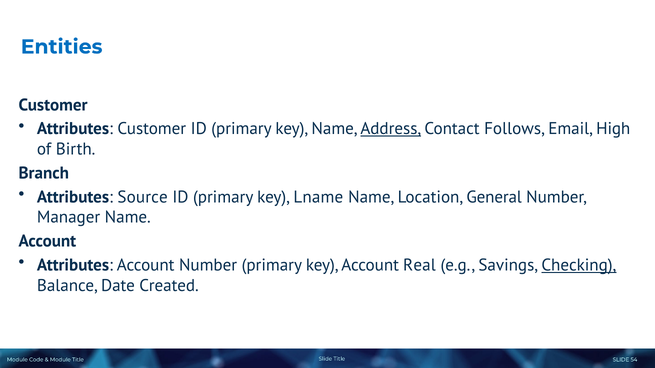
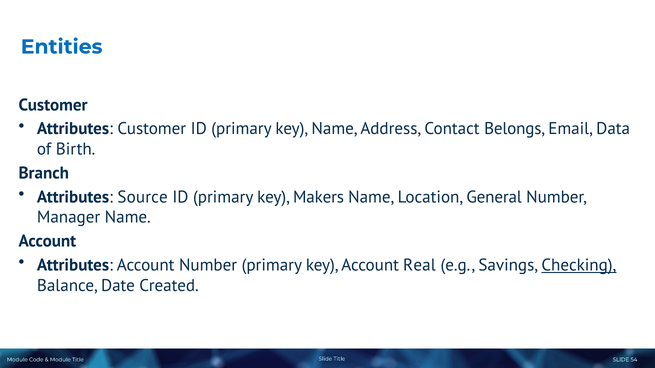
Address underline: present -> none (391, 129)
Follows: Follows -> Belongs (515, 129)
High: High -> Data (613, 129)
Lname: Lname -> Makers (319, 197)
